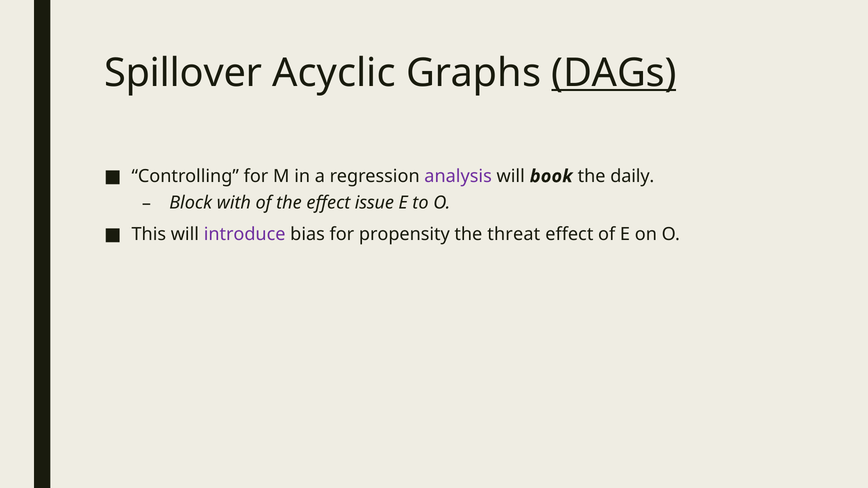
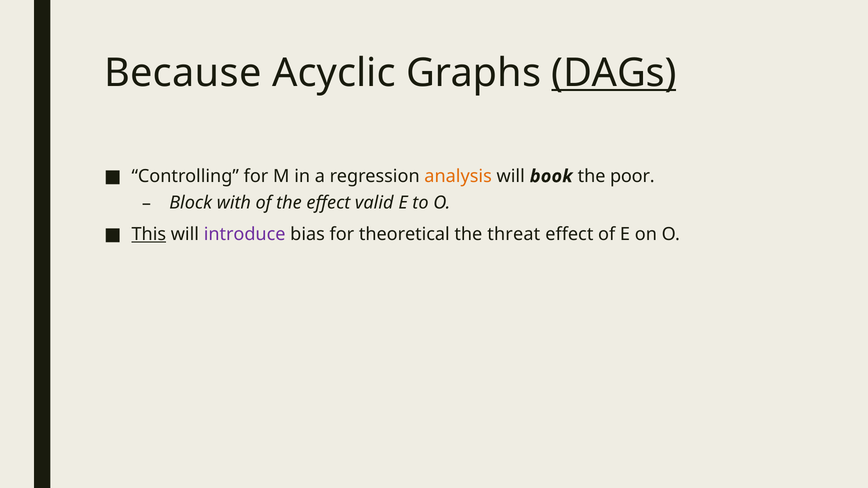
Spillover: Spillover -> Because (183, 73)
analysis colour: purple -> orange (458, 176)
daily: daily -> poor (632, 176)
issue: issue -> valid (374, 203)
This underline: none -> present (149, 234)
propensity: propensity -> theoretical (404, 234)
